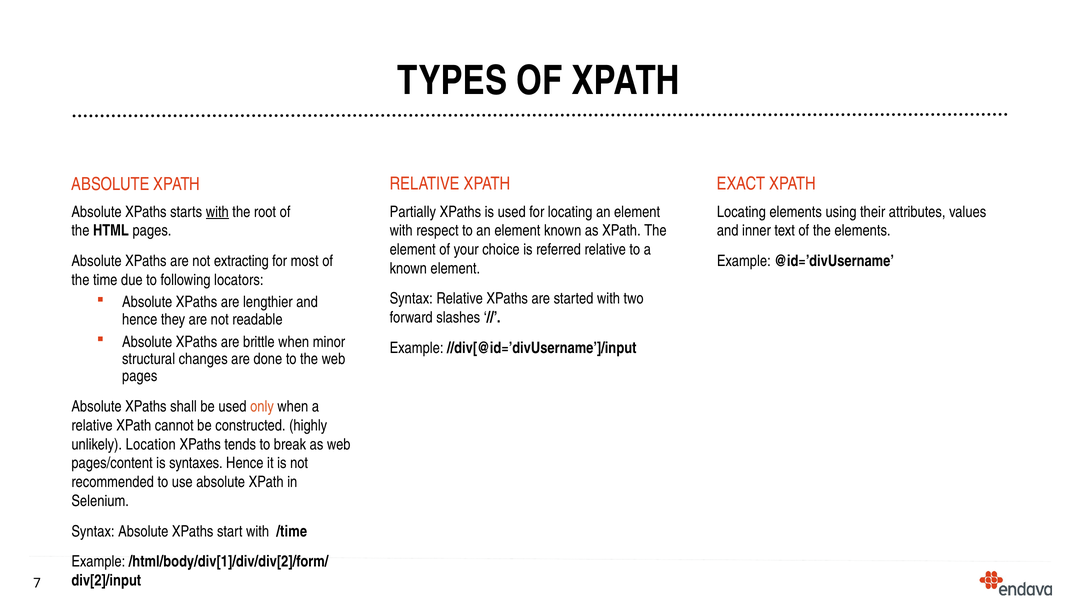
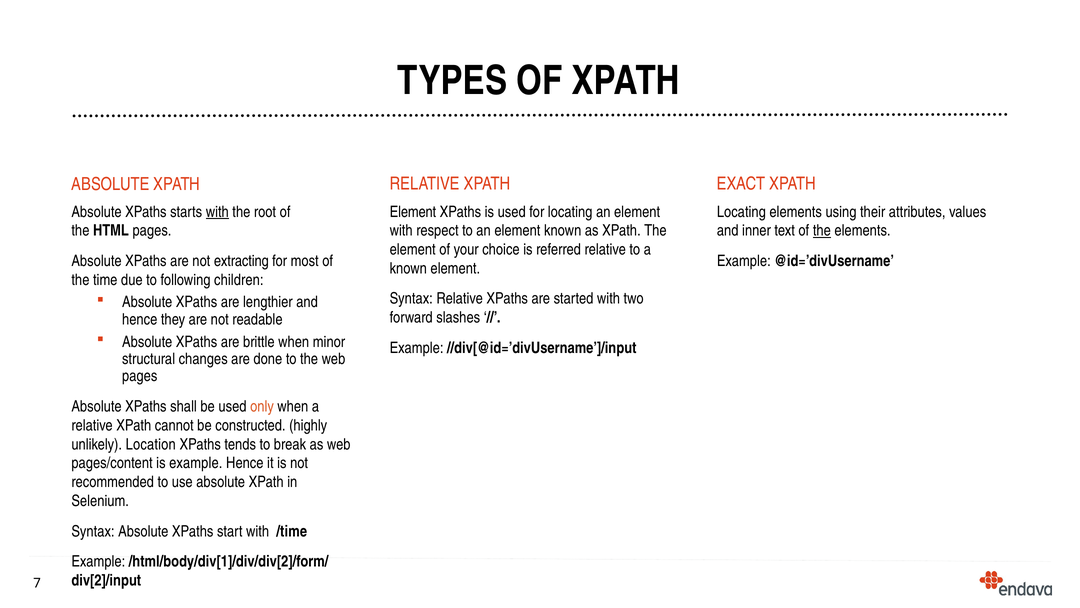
Partially: Partially -> Element (413, 212)
the underline: none -> present (822, 231)
locators: locators -> children (239, 280)
is syntaxes: syntaxes -> example (196, 463)
